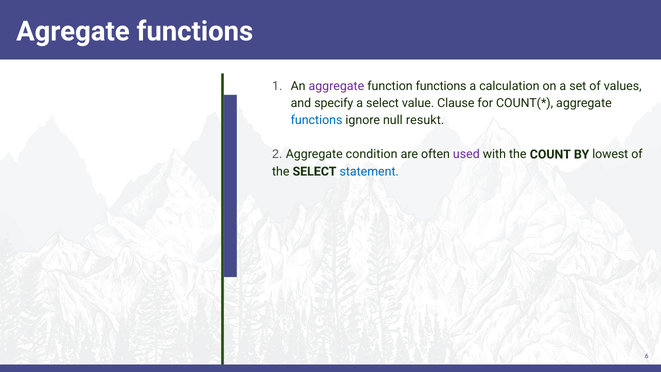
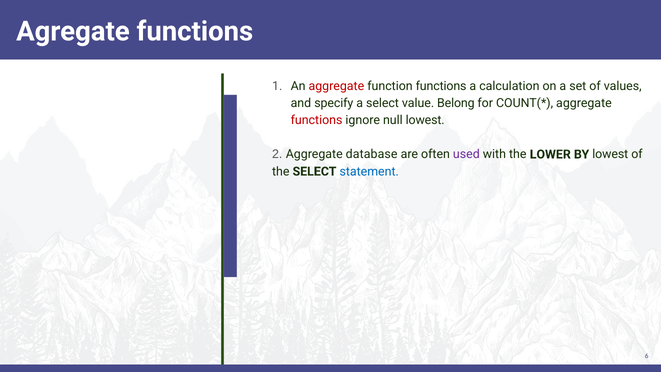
aggregate colour: purple -> red (336, 86)
Clause: Clause -> Belong (456, 103)
functions colour: blue -> red (317, 120)
null resukt: resukt -> lowest (425, 120)
condition: condition -> database (372, 154)
COUNT: COUNT -> LOWER (550, 154)
